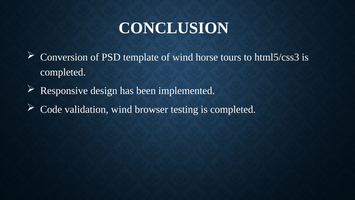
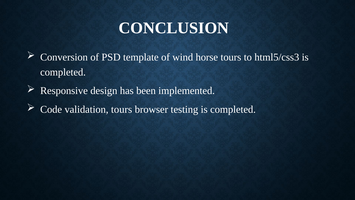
validation wind: wind -> tours (122, 109)
